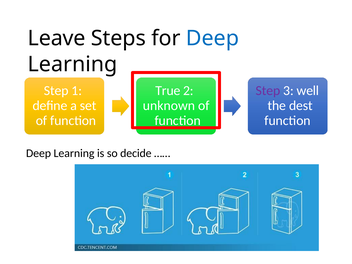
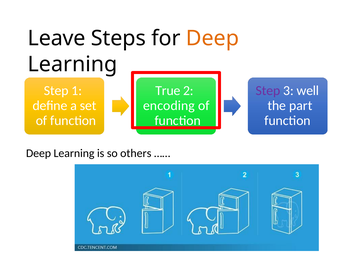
Deep colour: blue -> orange (212, 38)
unknown: unknown -> encoding (169, 106)
dest: dest -> part (301, 106)
decide: decide -> others (136, 153)
